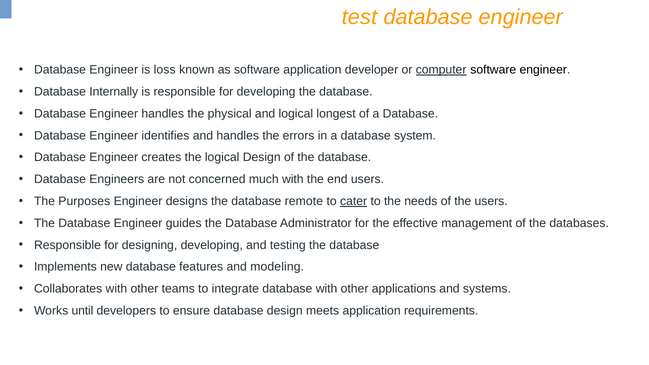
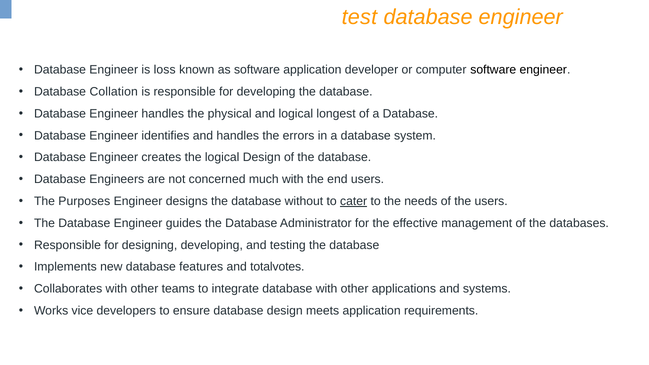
computer underline: present -> none (441, 70)
Internally: Internally -> Collation (114, 92)
remote: remote -> without (304, 201)
modeling: modeling -> totalvotes (277, 267)
until: until -> vice (82, 311)
